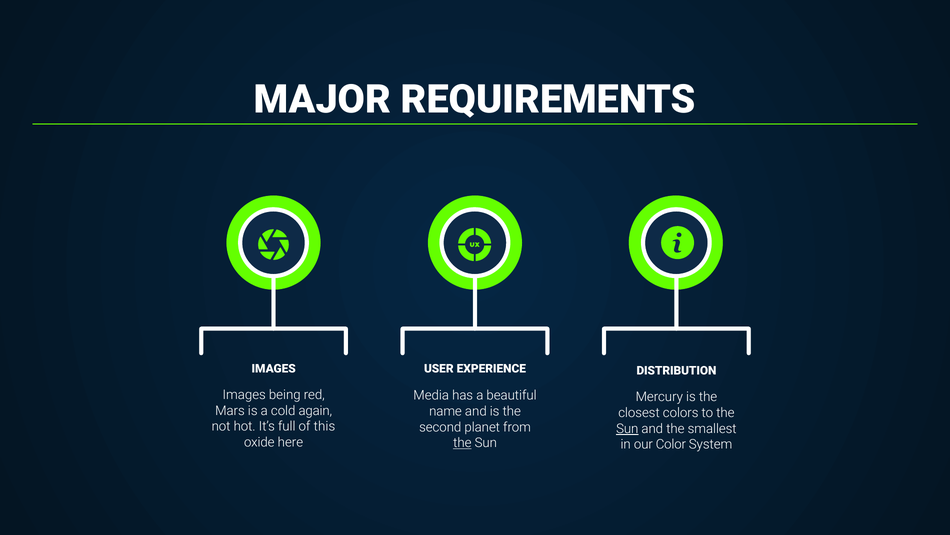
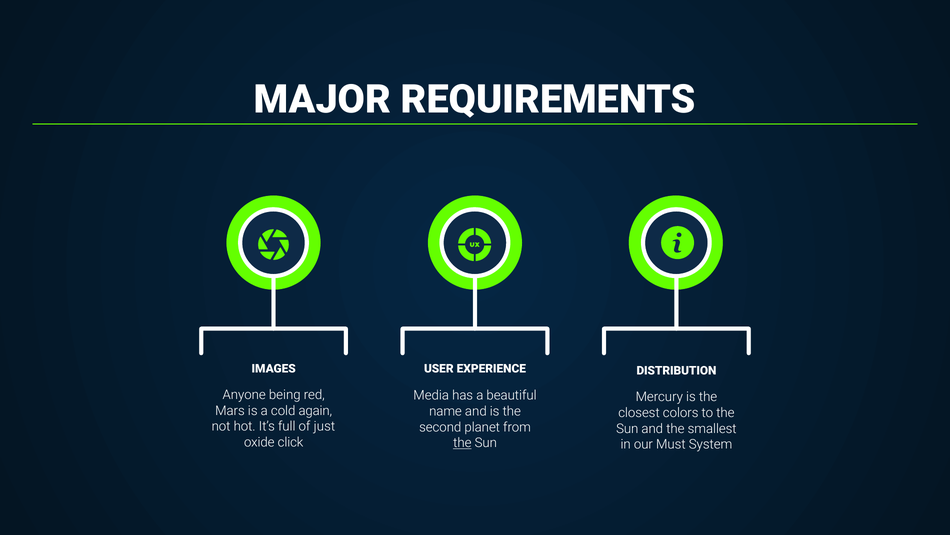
Images: Images -> Anyone (244, 394)
this: this -> just (324, 426)
Sun underline: present -> none (627, 428)
here: here -> click (291, 442)
Color: Color -> Must (671, 444)
